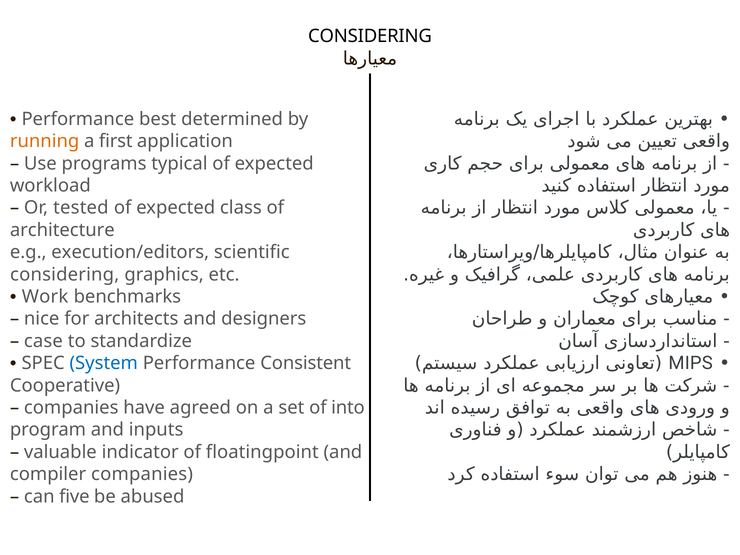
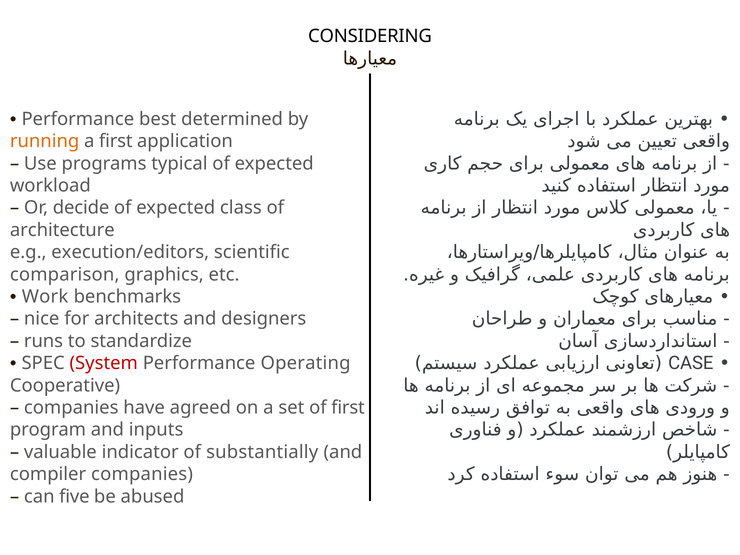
tested: tested -> decide (81, 208)
considering: considering -> comparison (65, 274)
case: case -> runs (44, 341)
System colour: blue -> red (104, 363)
Consistent: Consistent -> Operating (306, 363)
MIPS: MIPS -> CASE (691, 363)
of into: into -> first (348, 408)
floatingpoint: floatingpoint -> substantially (262, 452)
